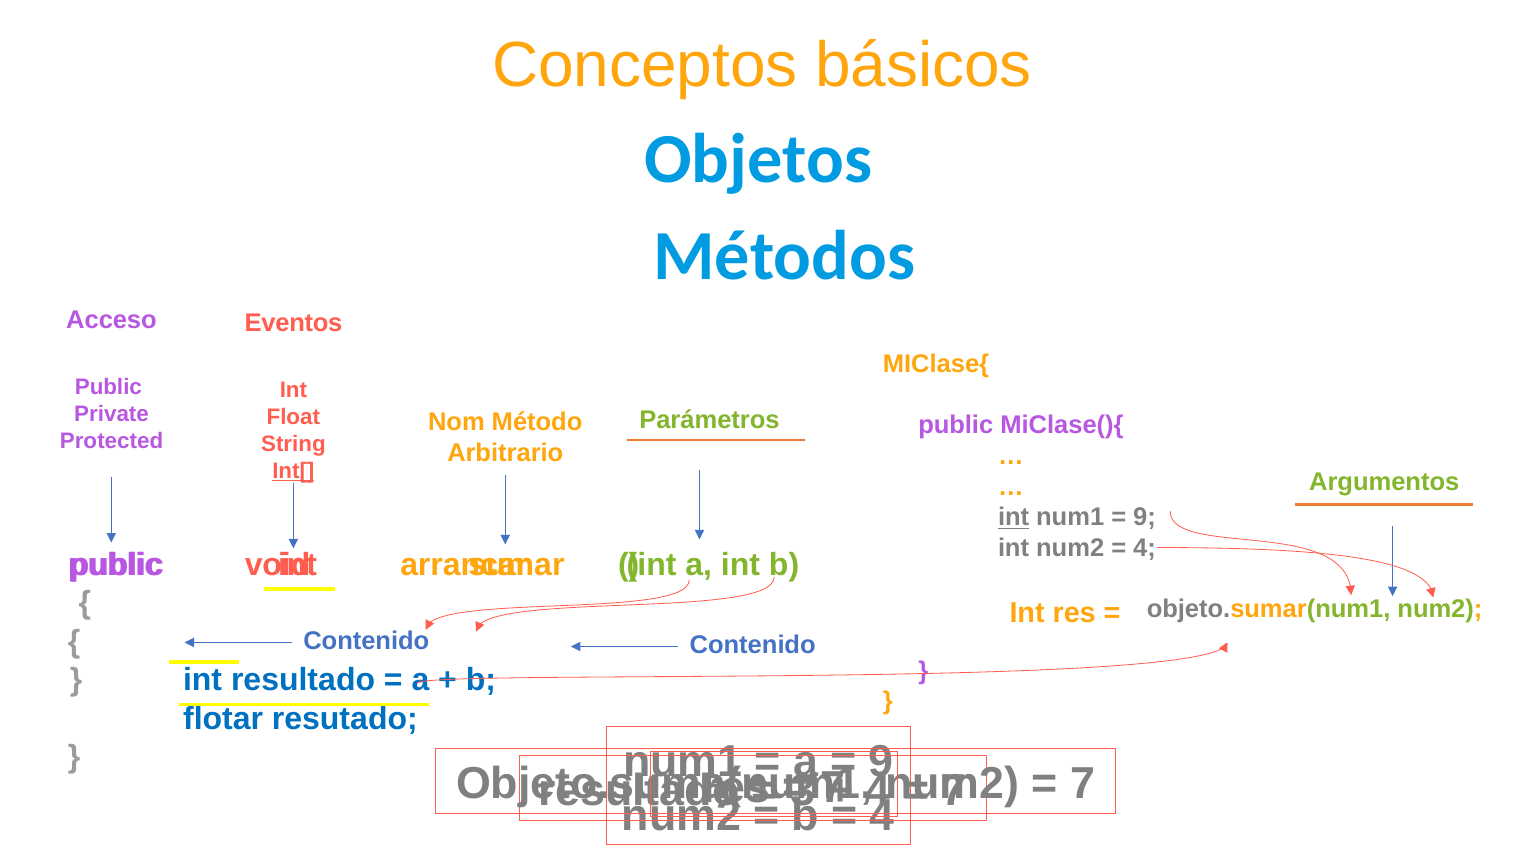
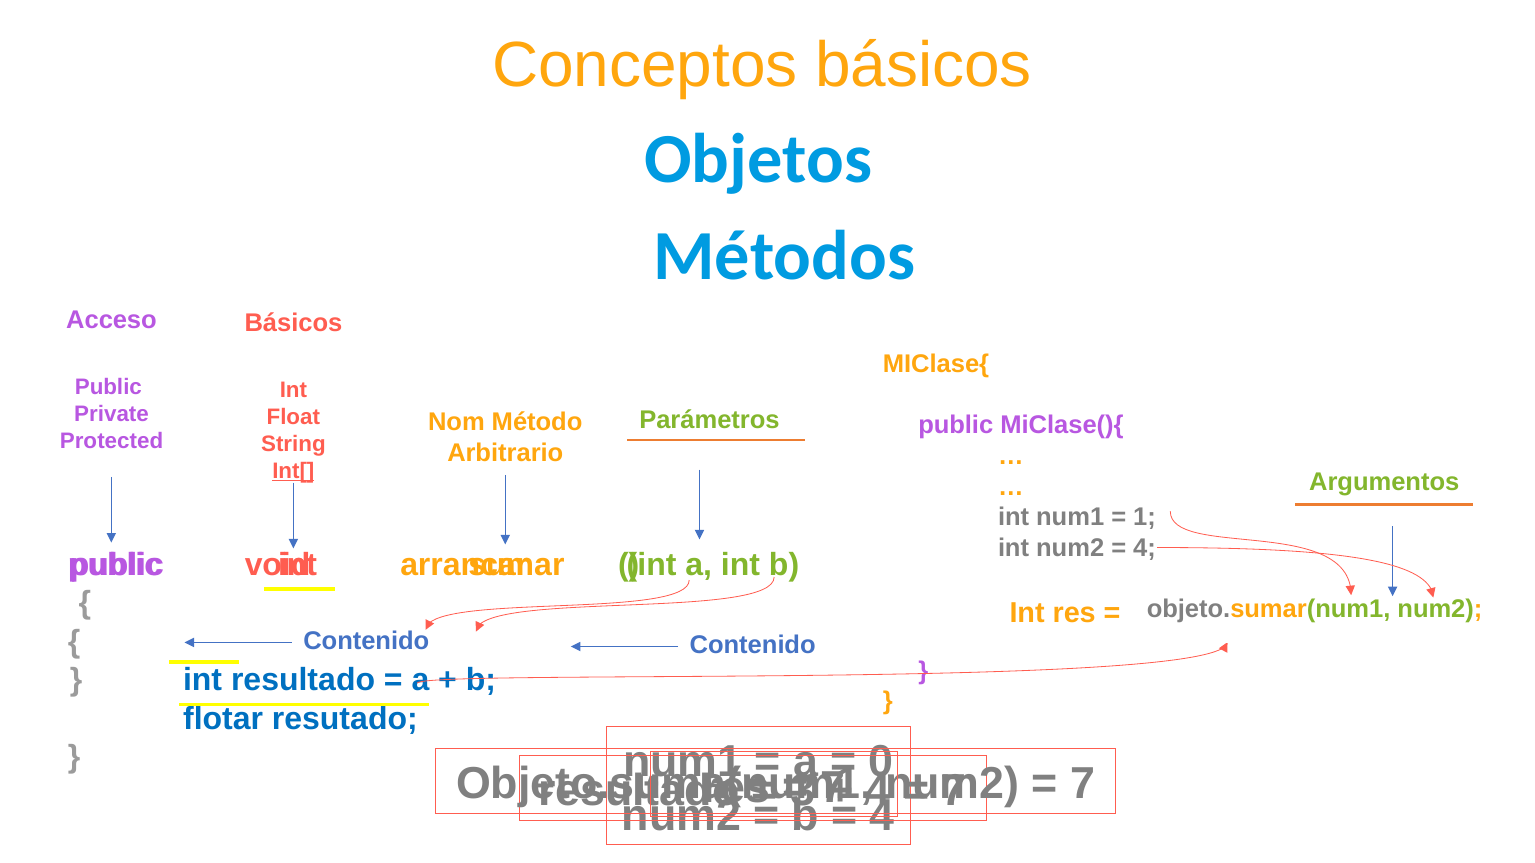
Eventos: Eventos -> Básicos (293, 323)
int underline: present -> none (1014, 518)
9: 9 -> 1 (1145, 518)
9: 9 -> 0 (881, 762)
